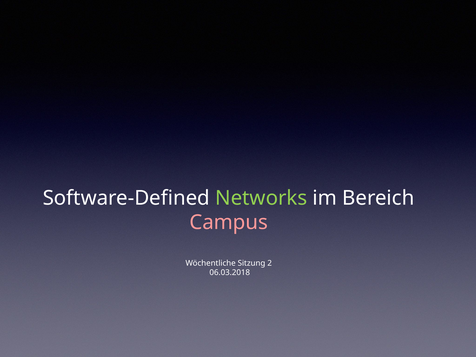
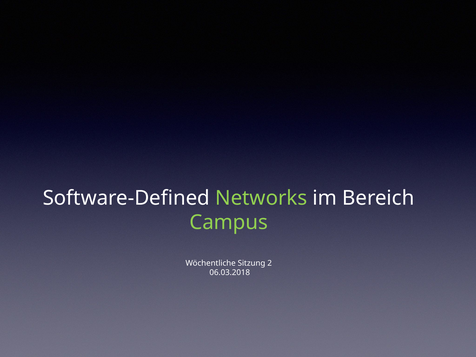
Campus colour: pink -> light green (229, 223)
